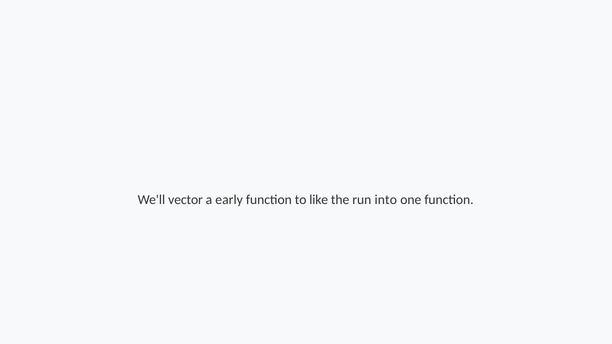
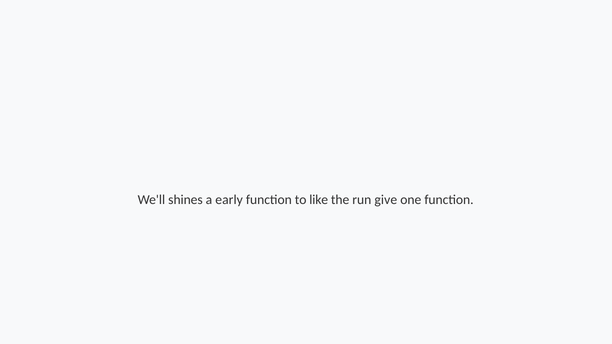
vector: vector -> shines (185, 200)
into: into -> give (386, 200)
